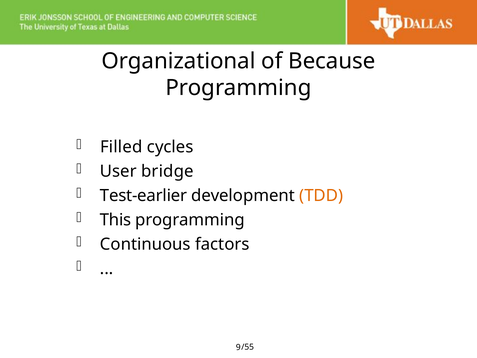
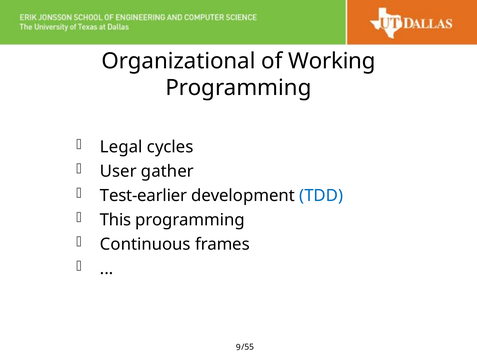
Because: Because -> Working (332, 61)
Filled: Filled -> Legal (121, 147)
bridge: bridge -> gather (167, 171)
TDD colour: orange -> blue (321, 195)
factors: factors -> frames (222, 244)
